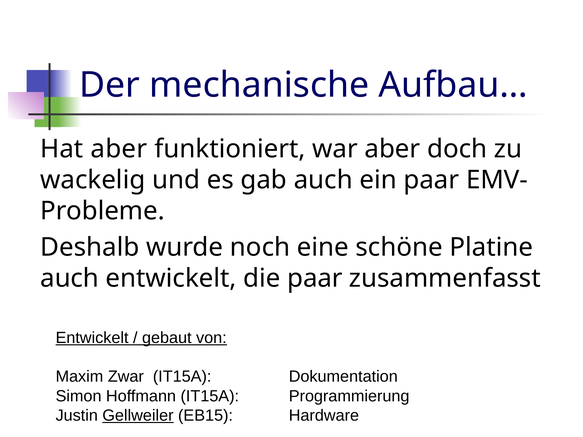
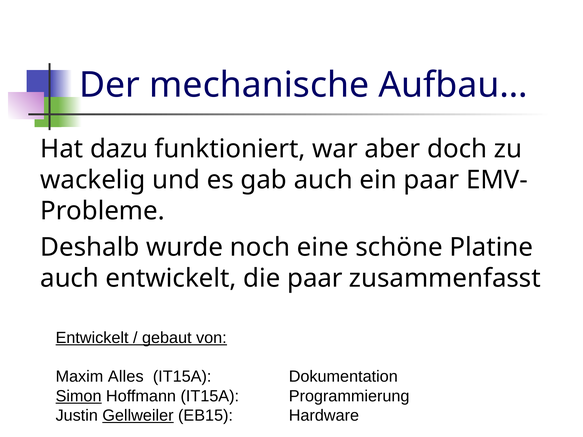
Hat aber: aber -> dazu (119, 149)
Zwar: Zwar -> Alles (126, 377)
Simon underline: none -> present (79, 396)
